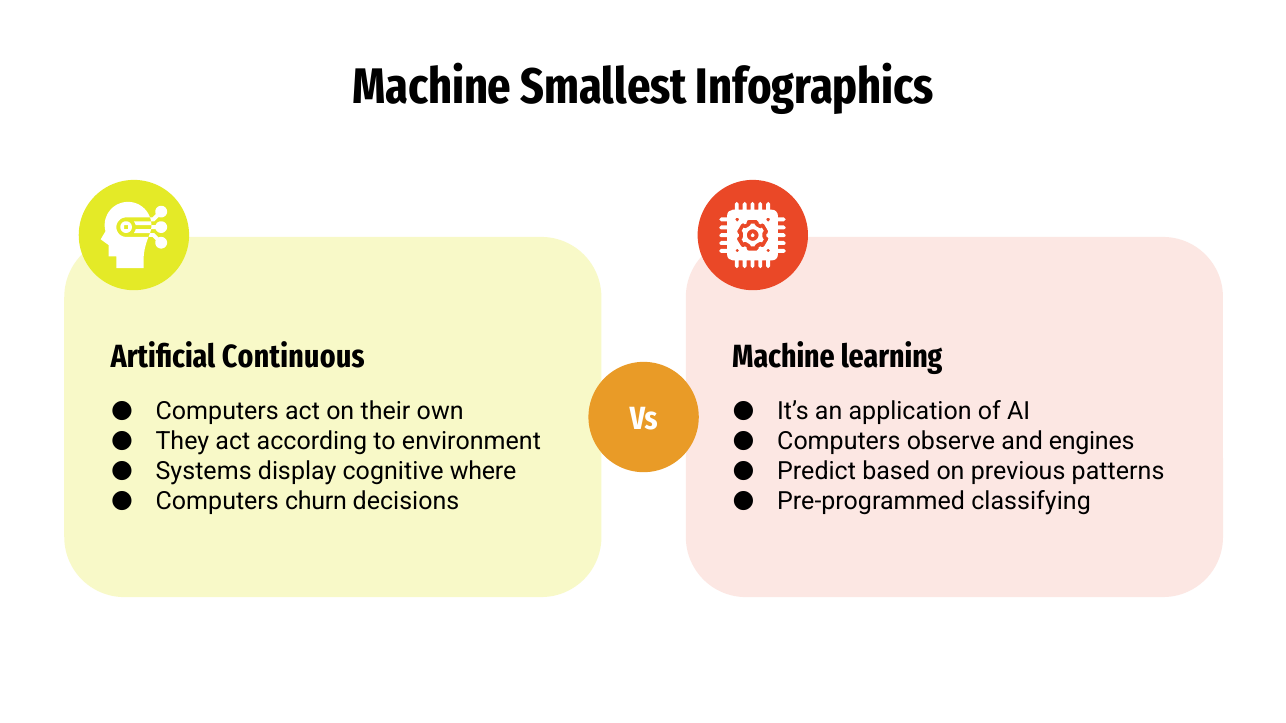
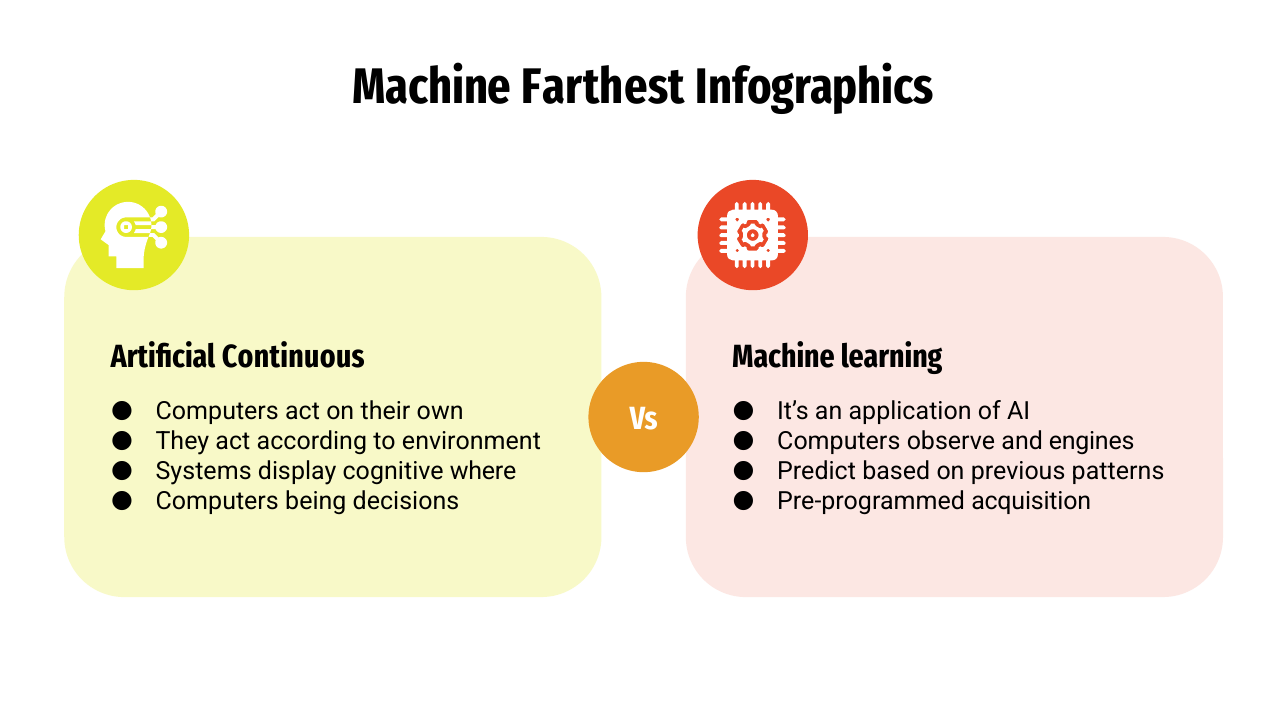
Smallest: Smallest -> Farthest (603, 87)
churn: churn -> being (316, 501)
classifying: classifying -> acquisition (1031, 501)
